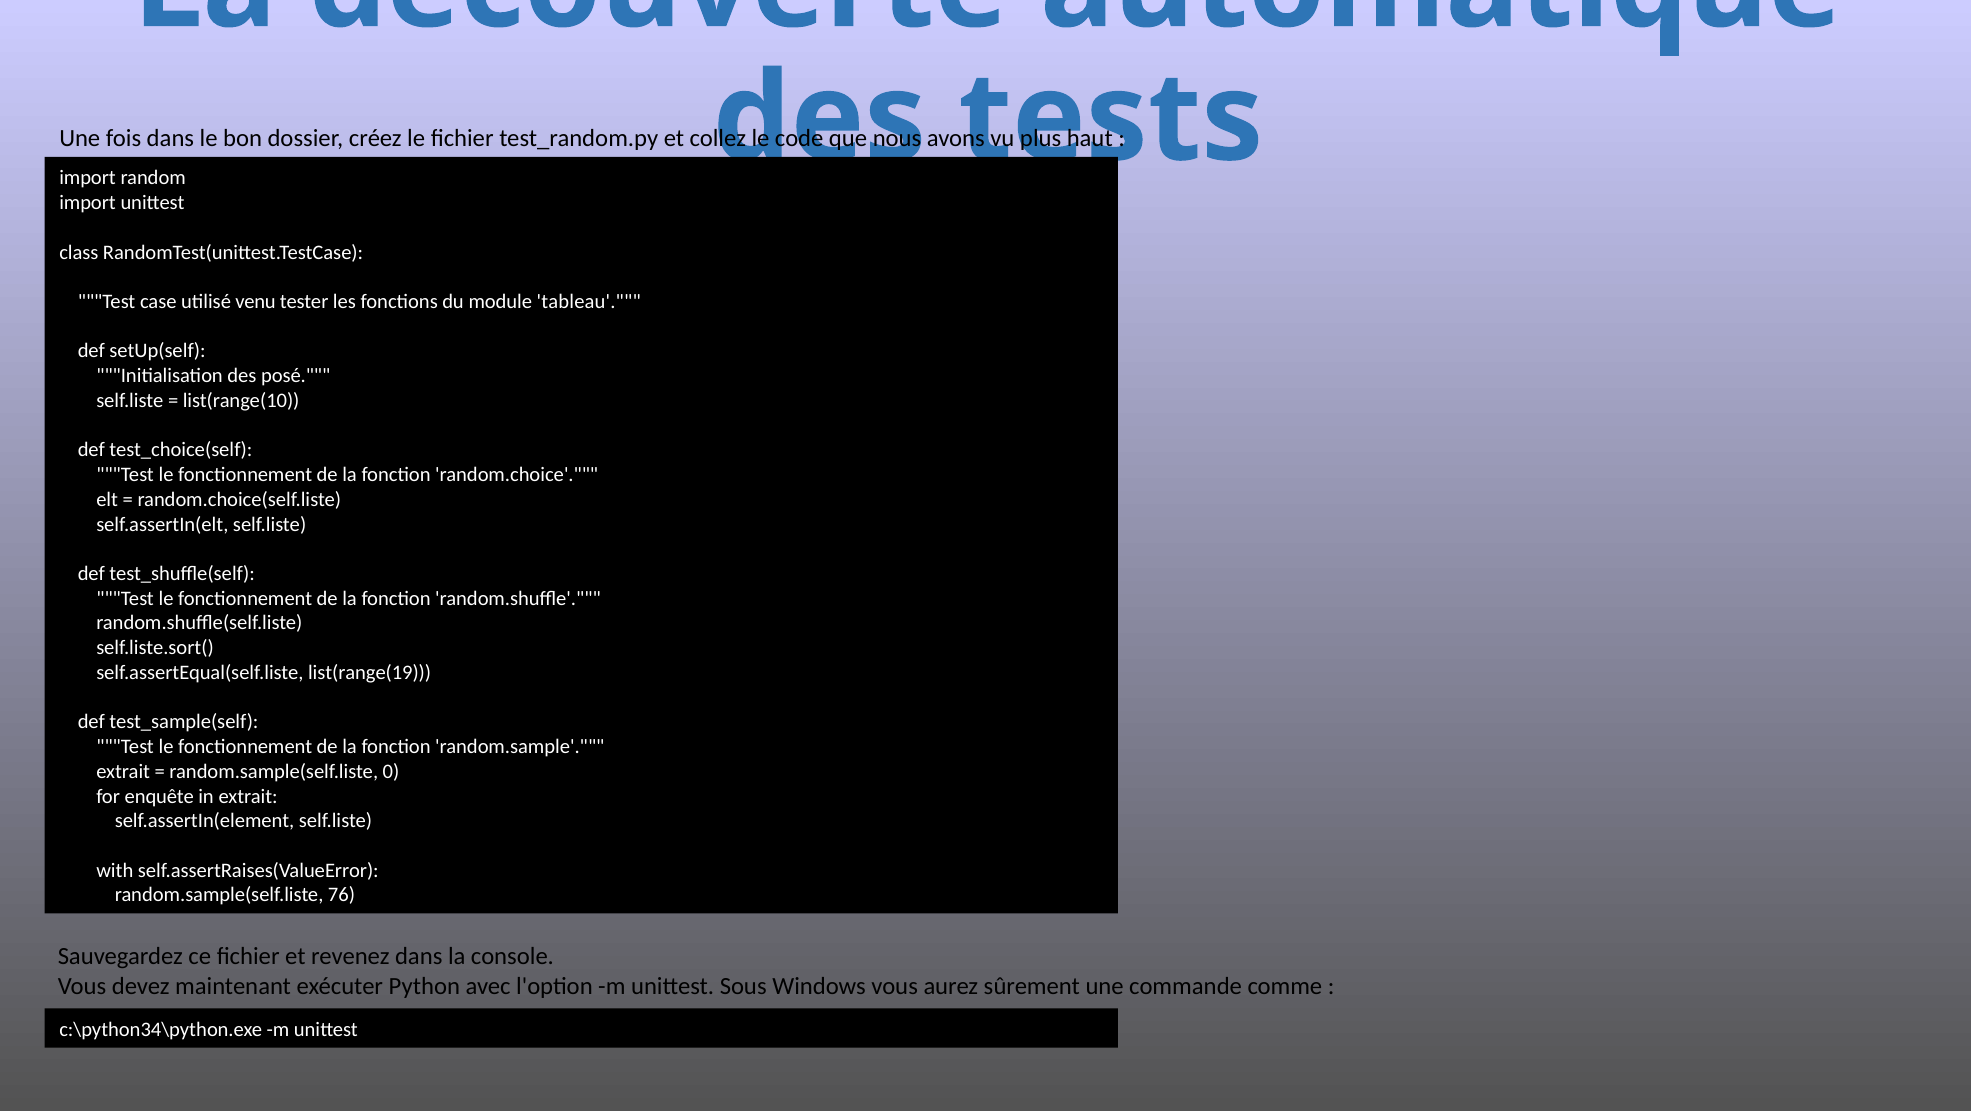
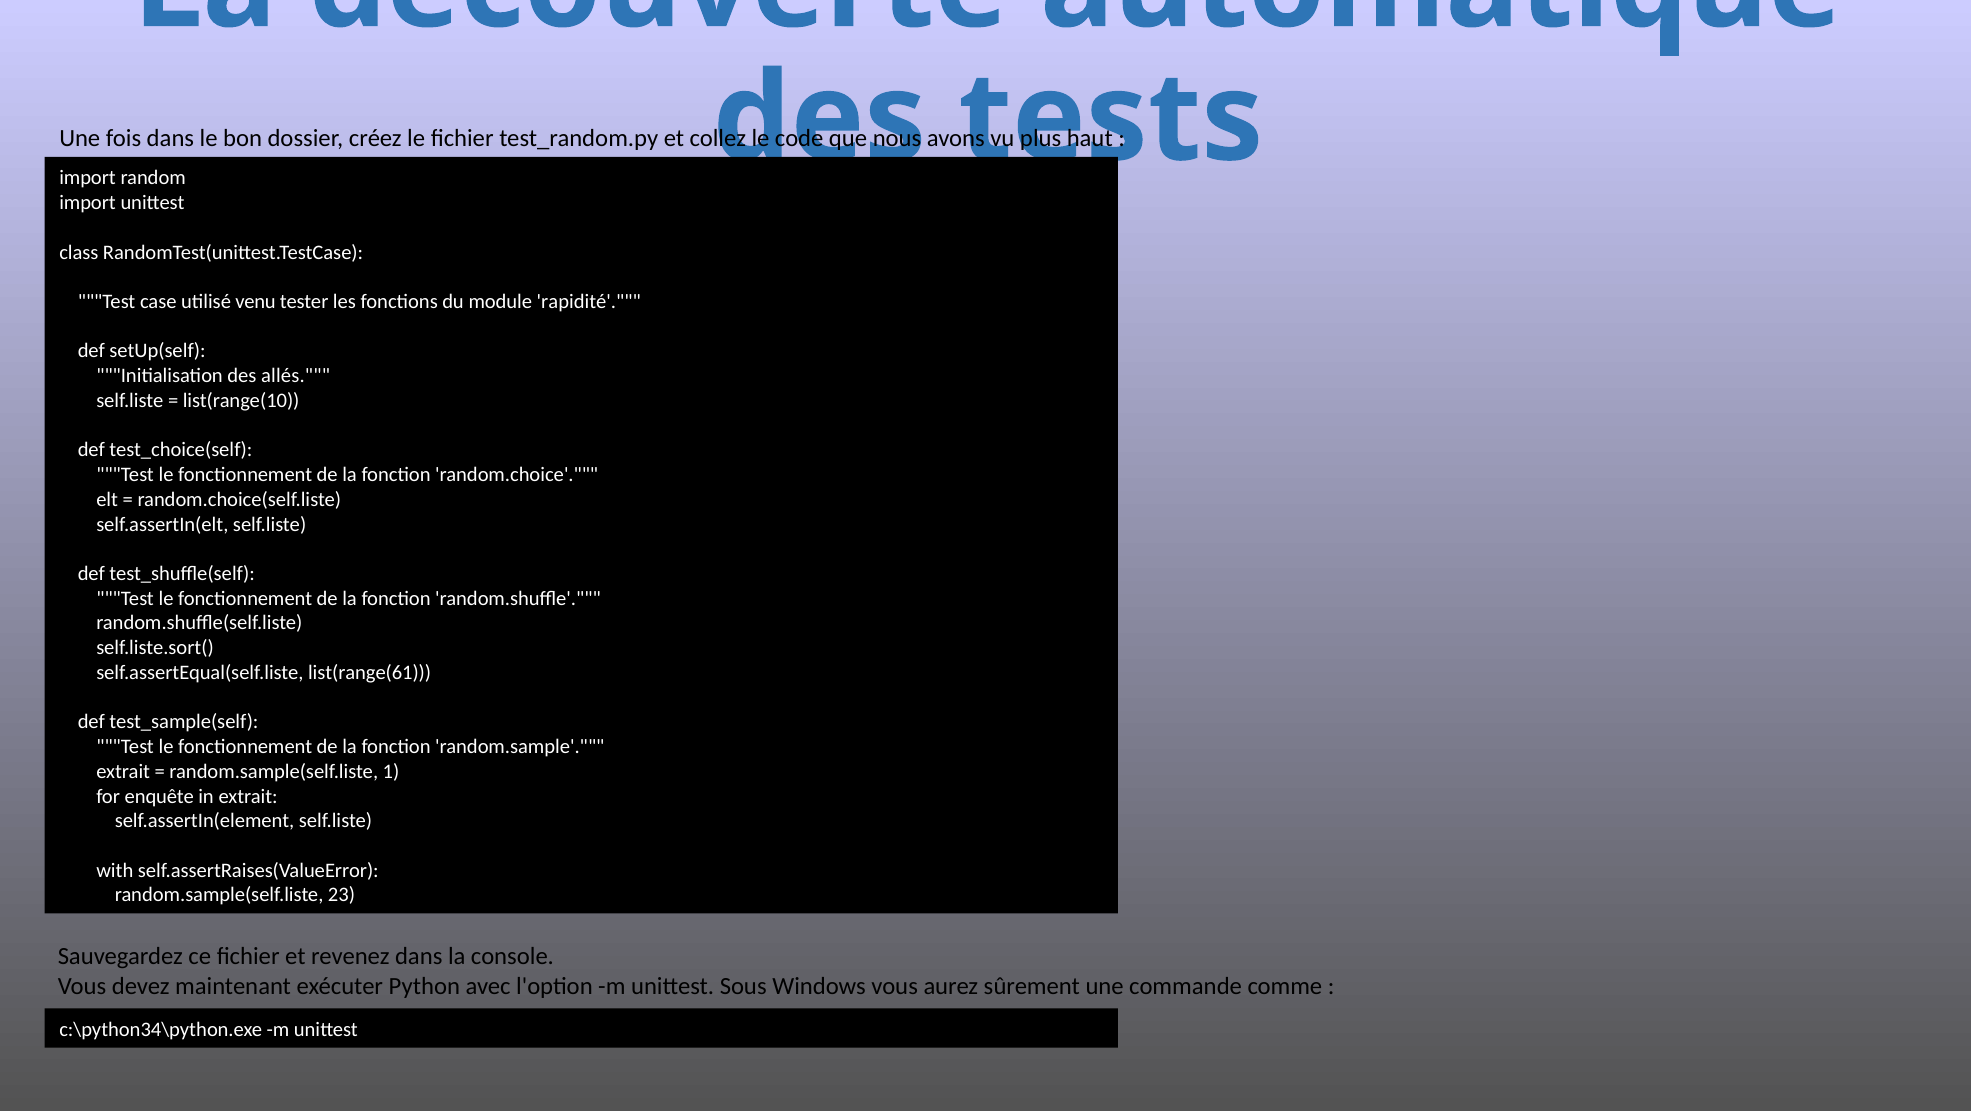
tableau: tableau -> rapidité (589, 302)
posé: posé -> allés (296, 376)
list(range(19: list(range(19 -> list(range(61 (370, 673)
0: 0 -> 1 (391, 772)
76: 76 -> 23 (342, 896)
